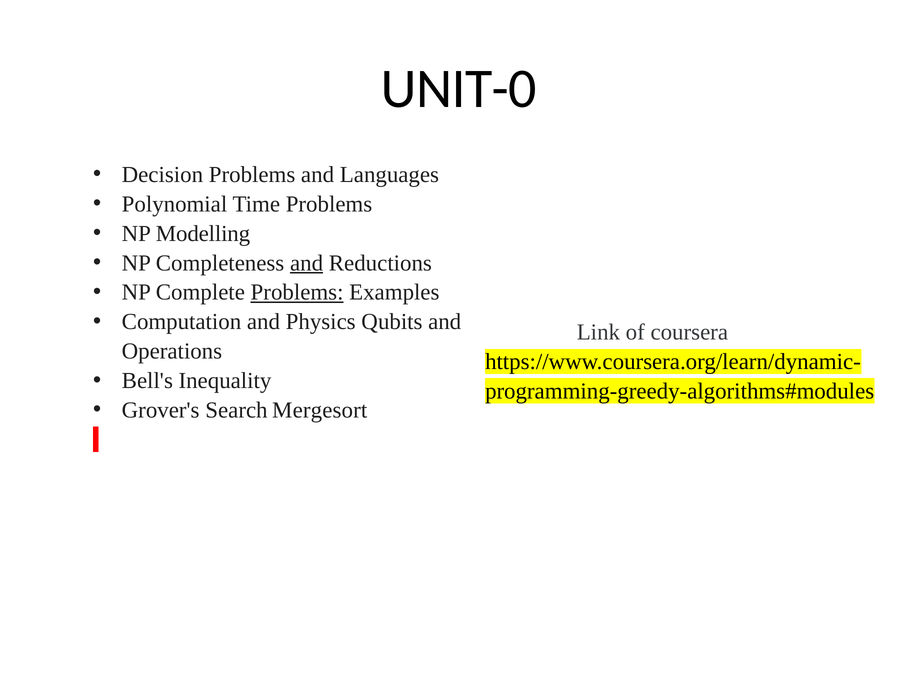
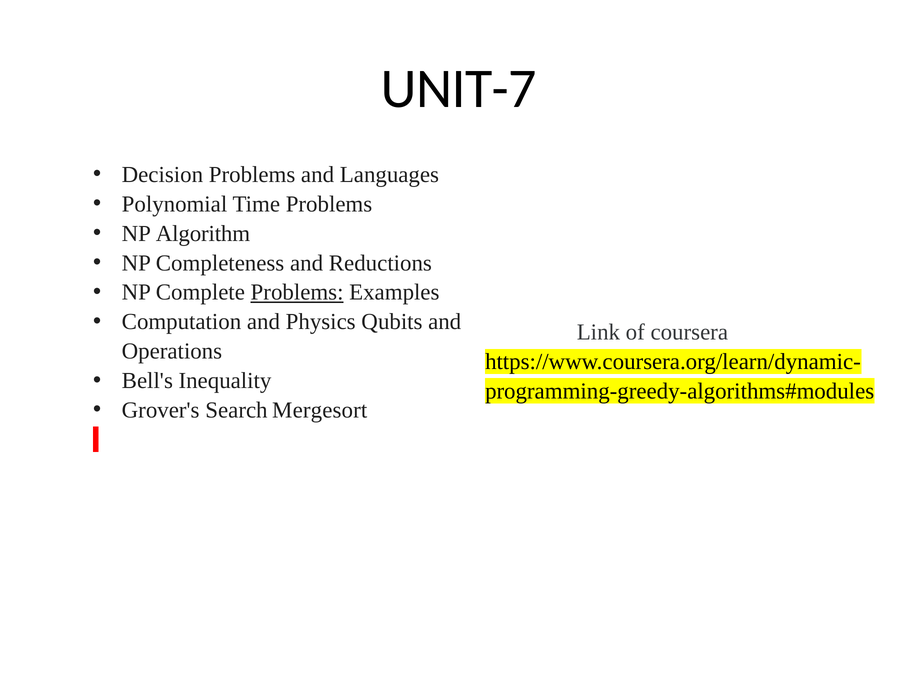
UNIT-0: UNIT-0 -> UNIT-7 (459, 89)
Modelling: Modelling -> Algorithm (203, 233)
and underline: present -> none (307, 263)
